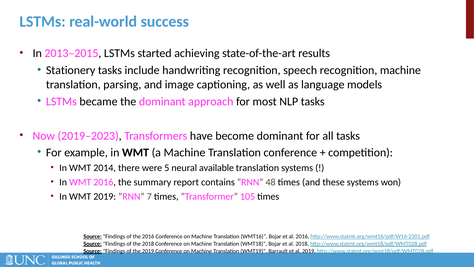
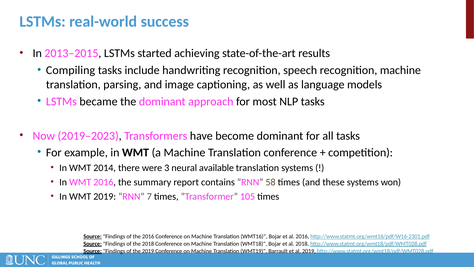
Stationery: Stationery -> Compiling (71, 70)
5: 5 -> 3 (167, 168)
48: 48 -> 58 (271, 182)
